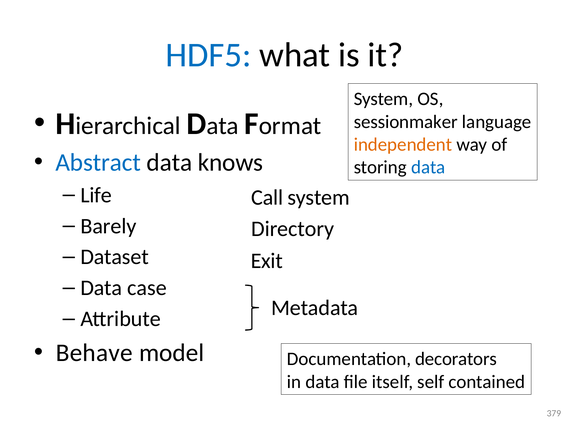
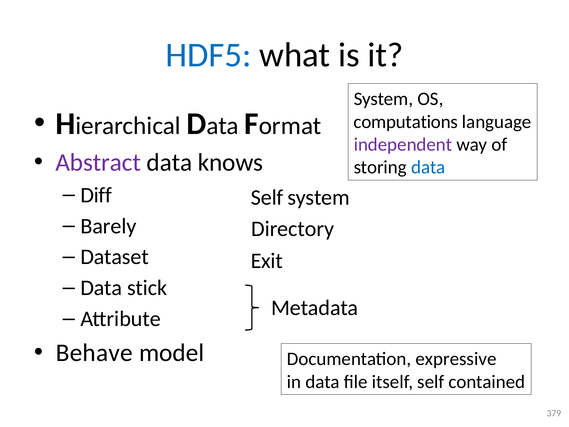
sessionmaker: sessionmaker -> computations (406, 122)
independent colour: orange -> purple (403, 144)
Abstract colour: blue -> purple (98, 162)
Life: Life -> Diff (96, 195)
Call: Call -> Self (267, 197)
case: case -> stick (147, 288)
decorators: decorators -> expressive (456, 359)
